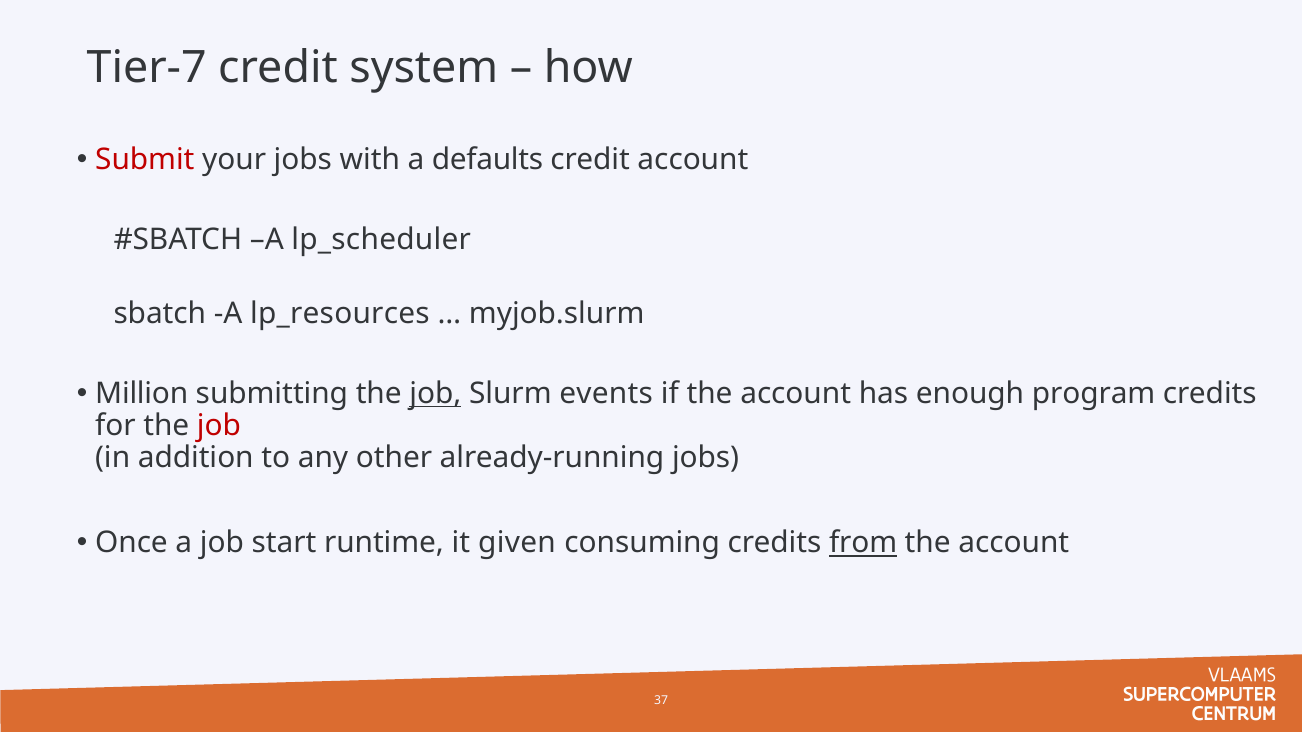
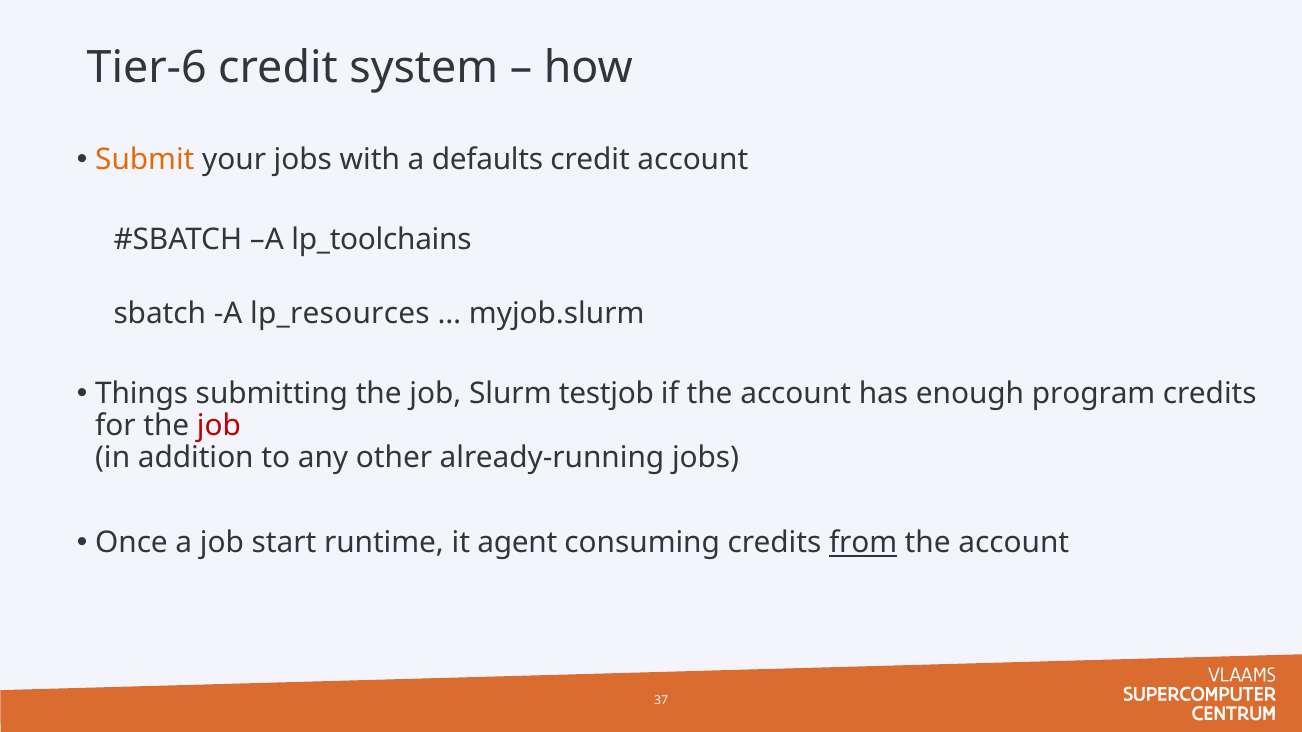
Tier-7: Tier-7 -> Tier-6 (147, 68)
Submit colour: red -> orange (145, 160)
lp_scheduler: lp_scheduler -> lp_toolchains (381, 240)
Million: Million -> Things (142, 394)
job underline: present -> none (435, 394)
events: events -> testjob (606, 394)
given: given -> agent (517, 543)
